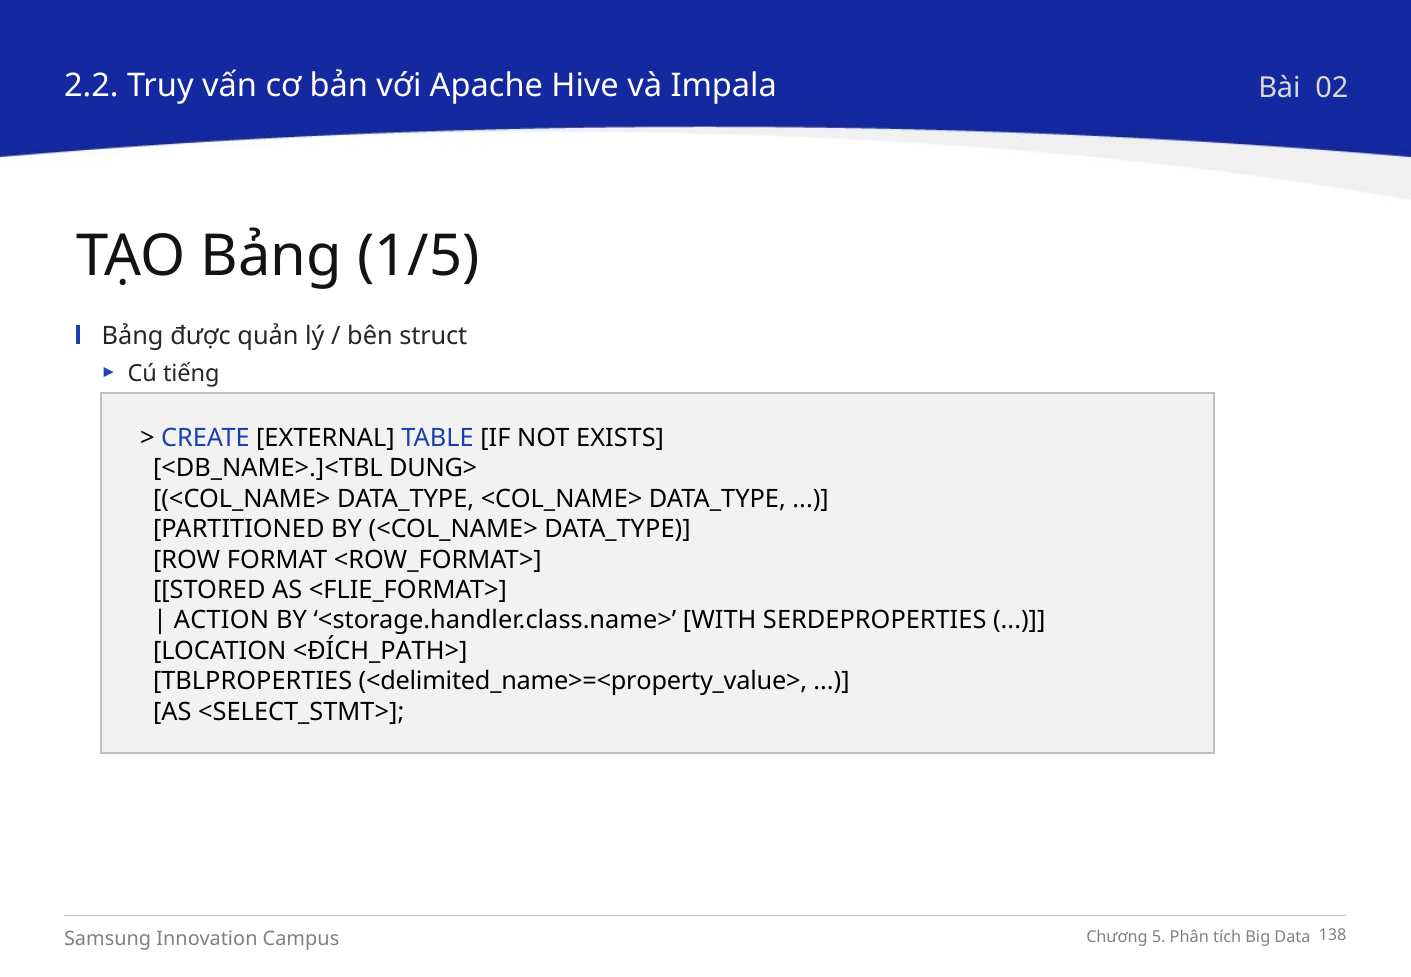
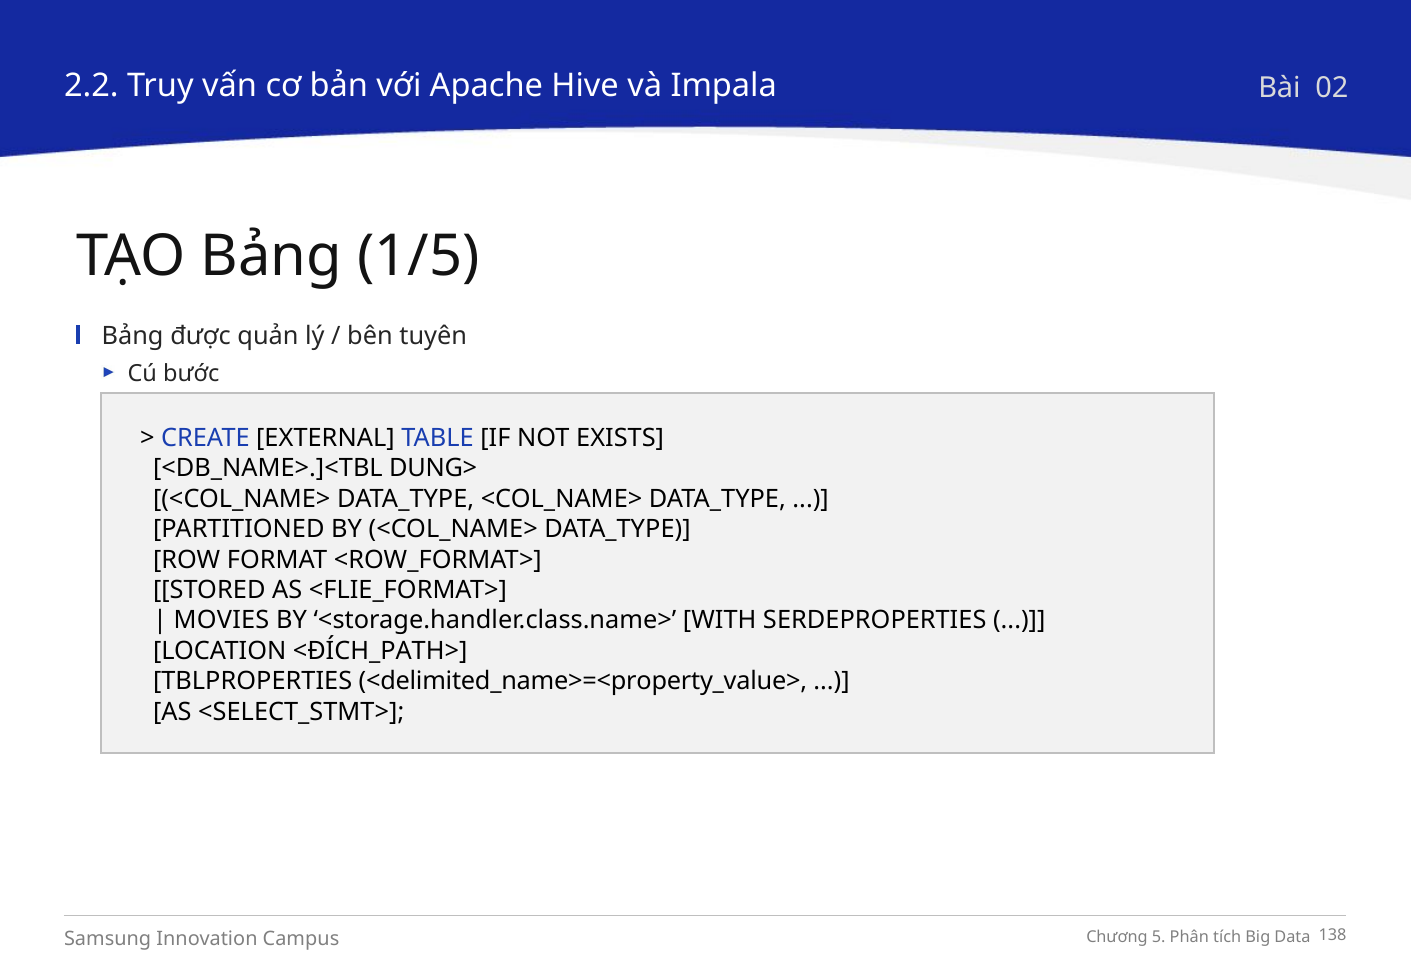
struct: struct -> tuyên (433, 336)
tiếng: tiếng -> bước (191, 373)
ACTION: ACTION -> MOVIES (221, 620)
